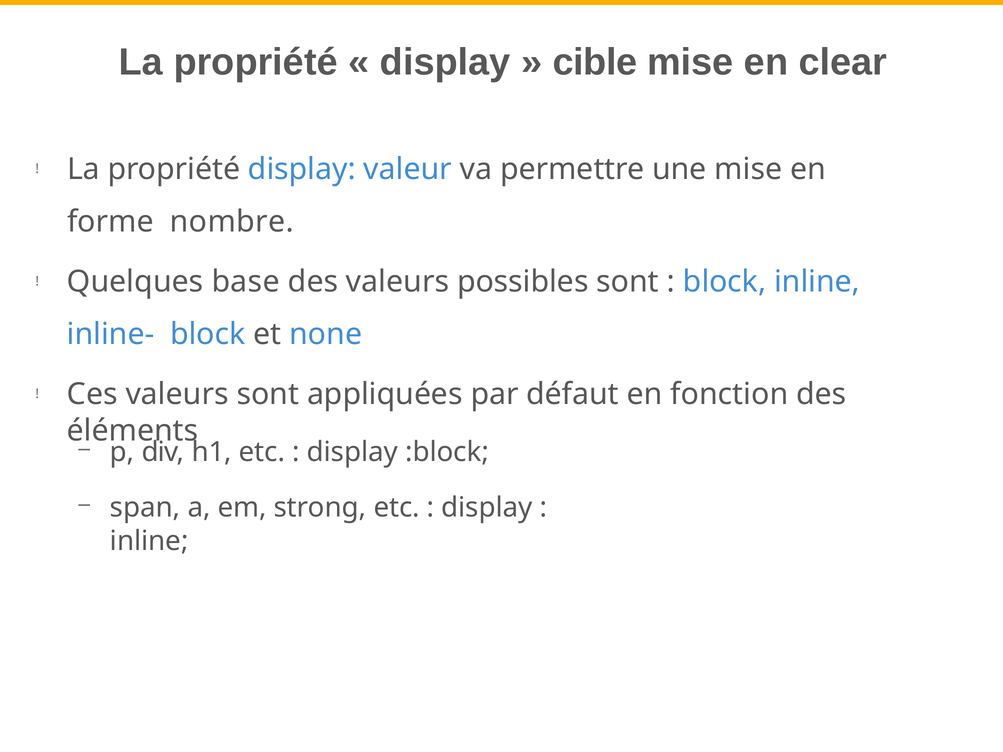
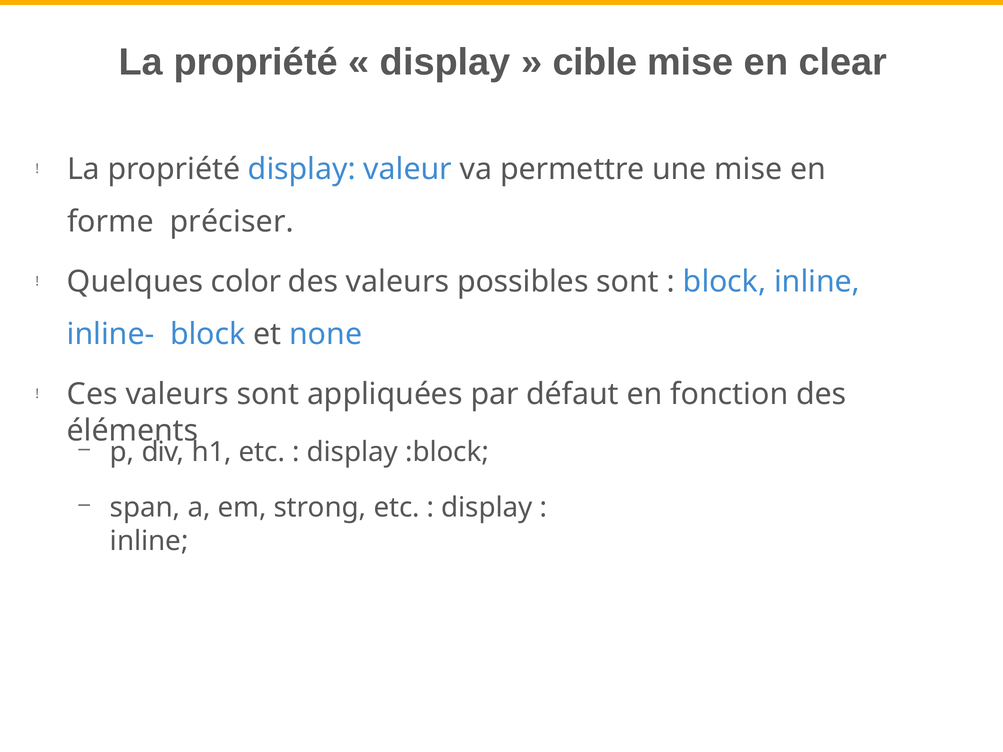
nombre: nombre -> préciser (232, 222)
base: base -> color (246, 282)
